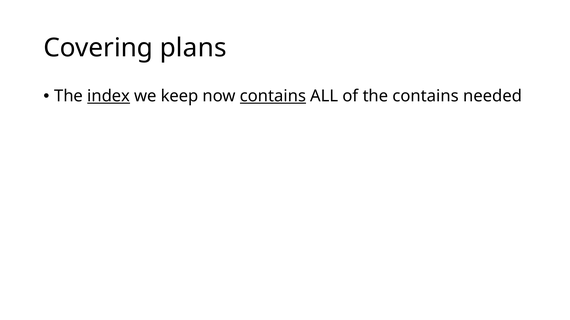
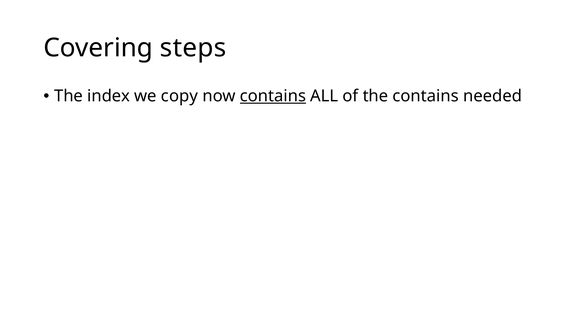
plans: plans -> steps (193, 48)
index underline: present -> none (109, 96)
keep: keep -> copy (179, 96)
